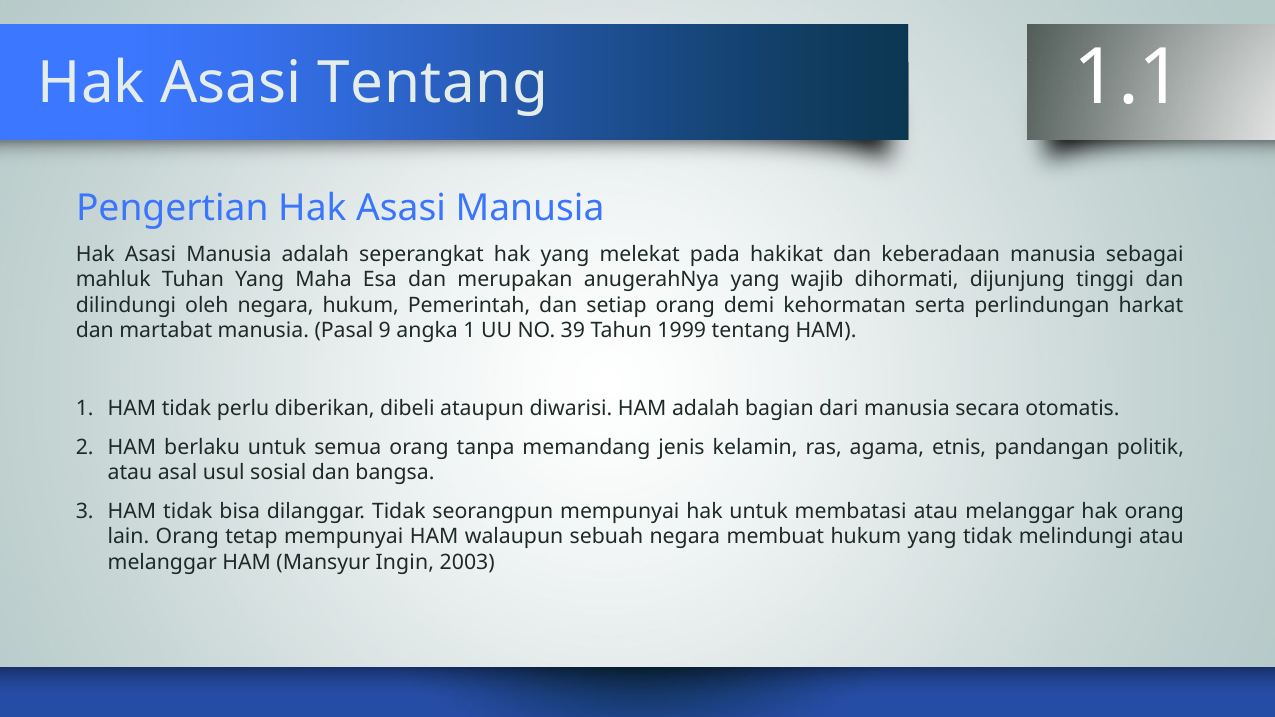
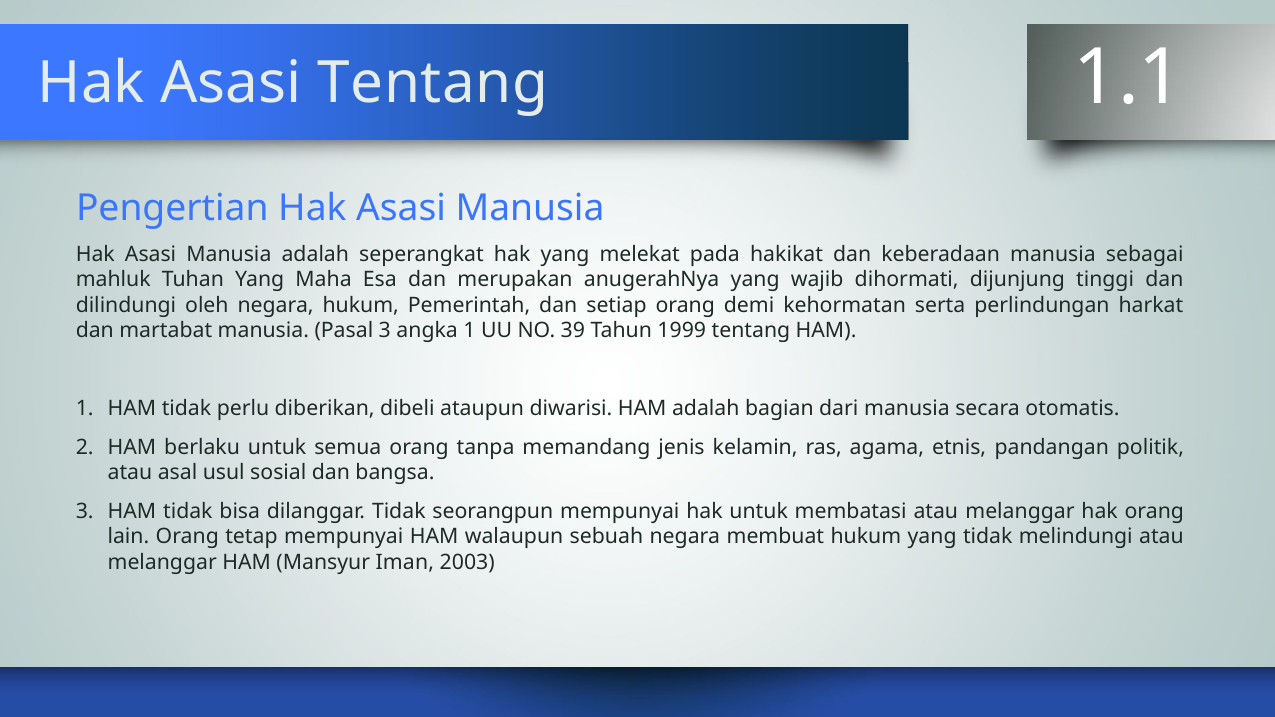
Pasal 9: 9 -> 3 (385, 331)
Ingin: Ingin -> Iman (405, 563)
